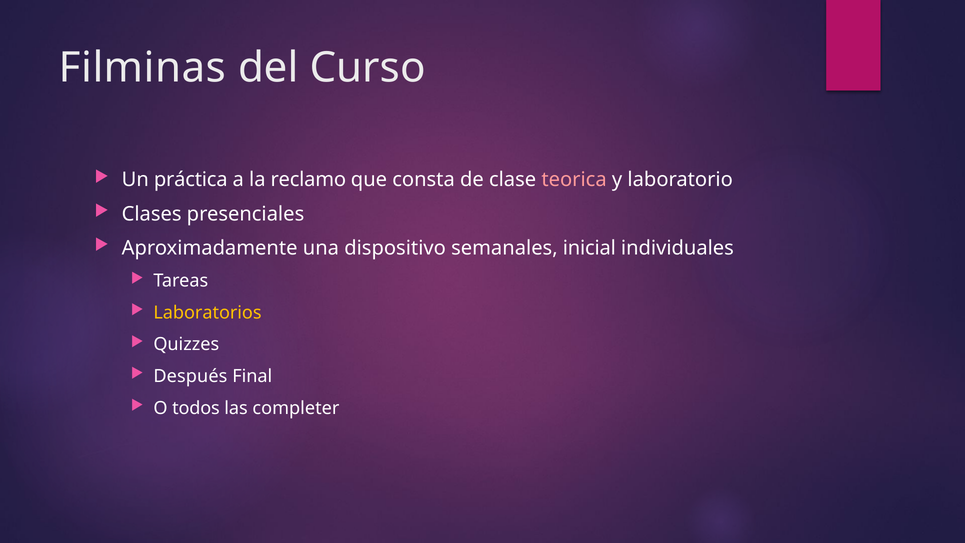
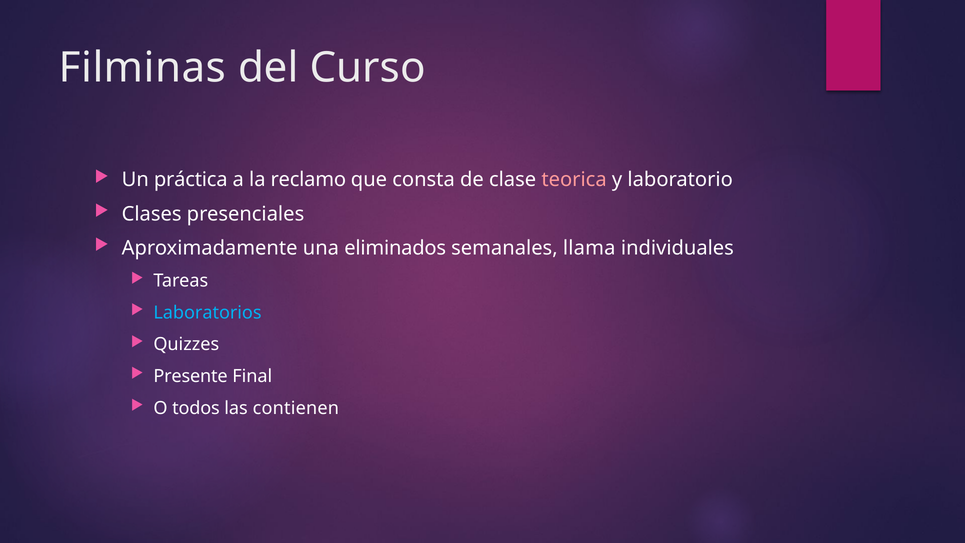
dispositivo: dispositivo -> eliminados (395, 248)
inicial: inicial -> llama (589, 248)
Laboratorios colour: yellow -> light blue (207, 313)
Después: Después -> Presente (191, 376)
completer: completer -> contienen (296, 408)
